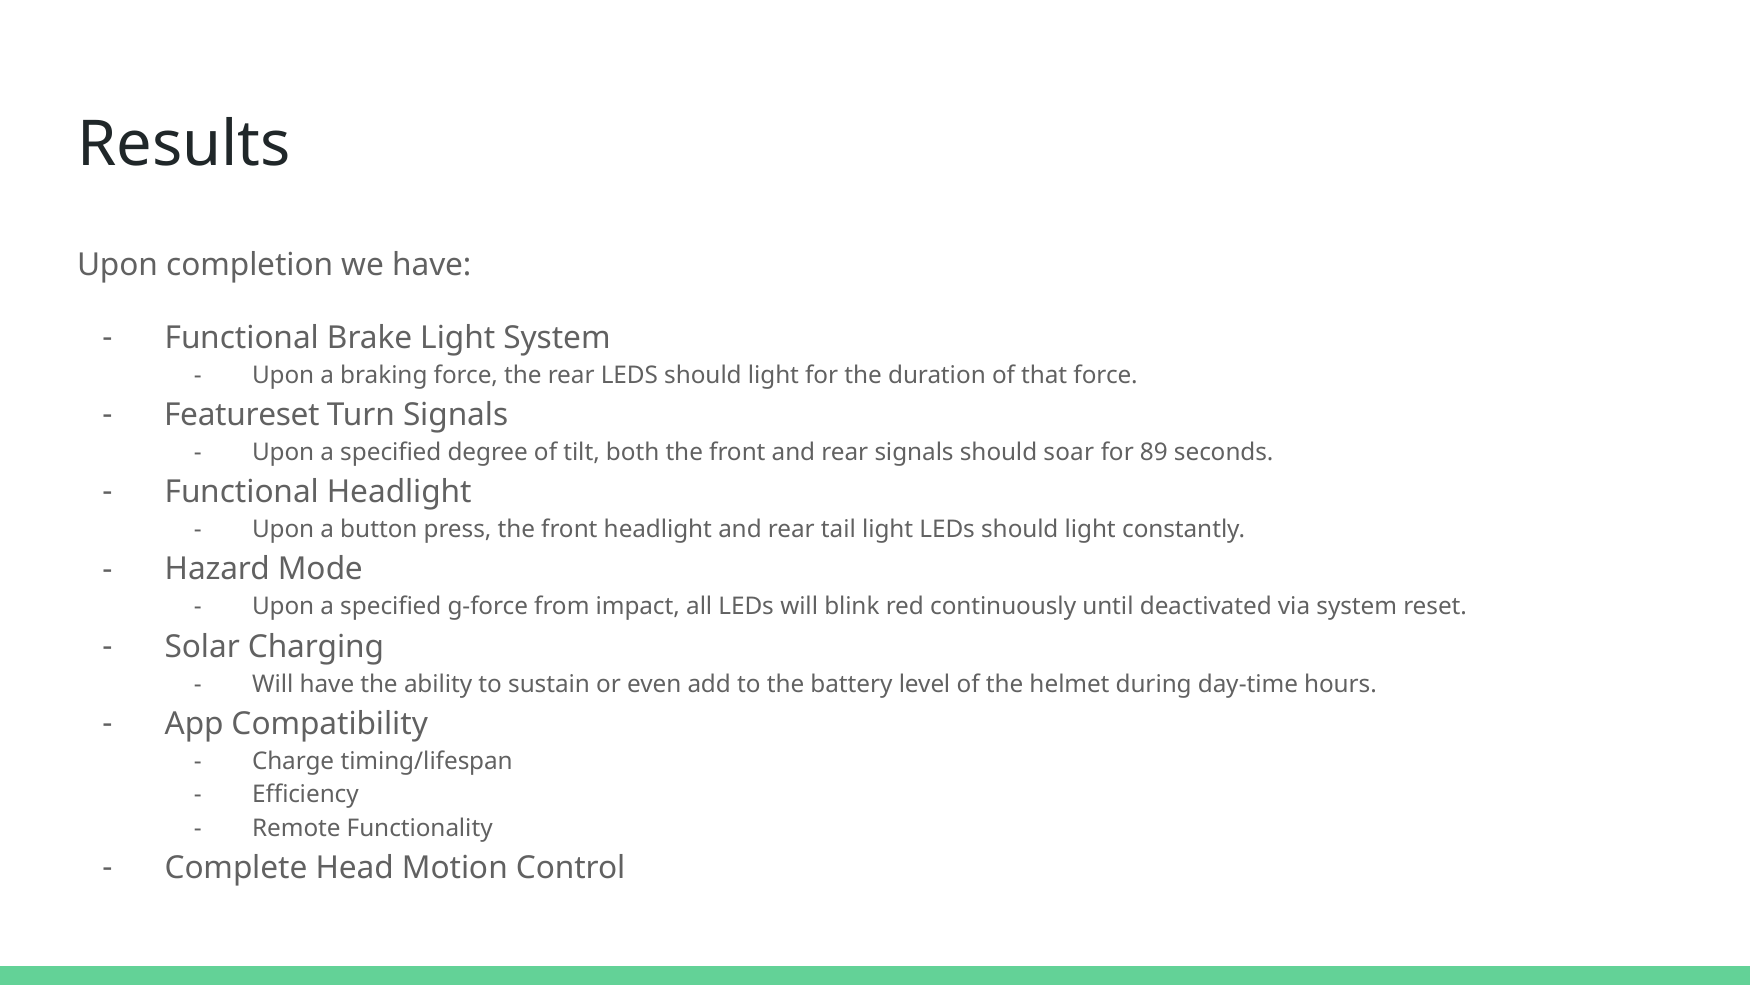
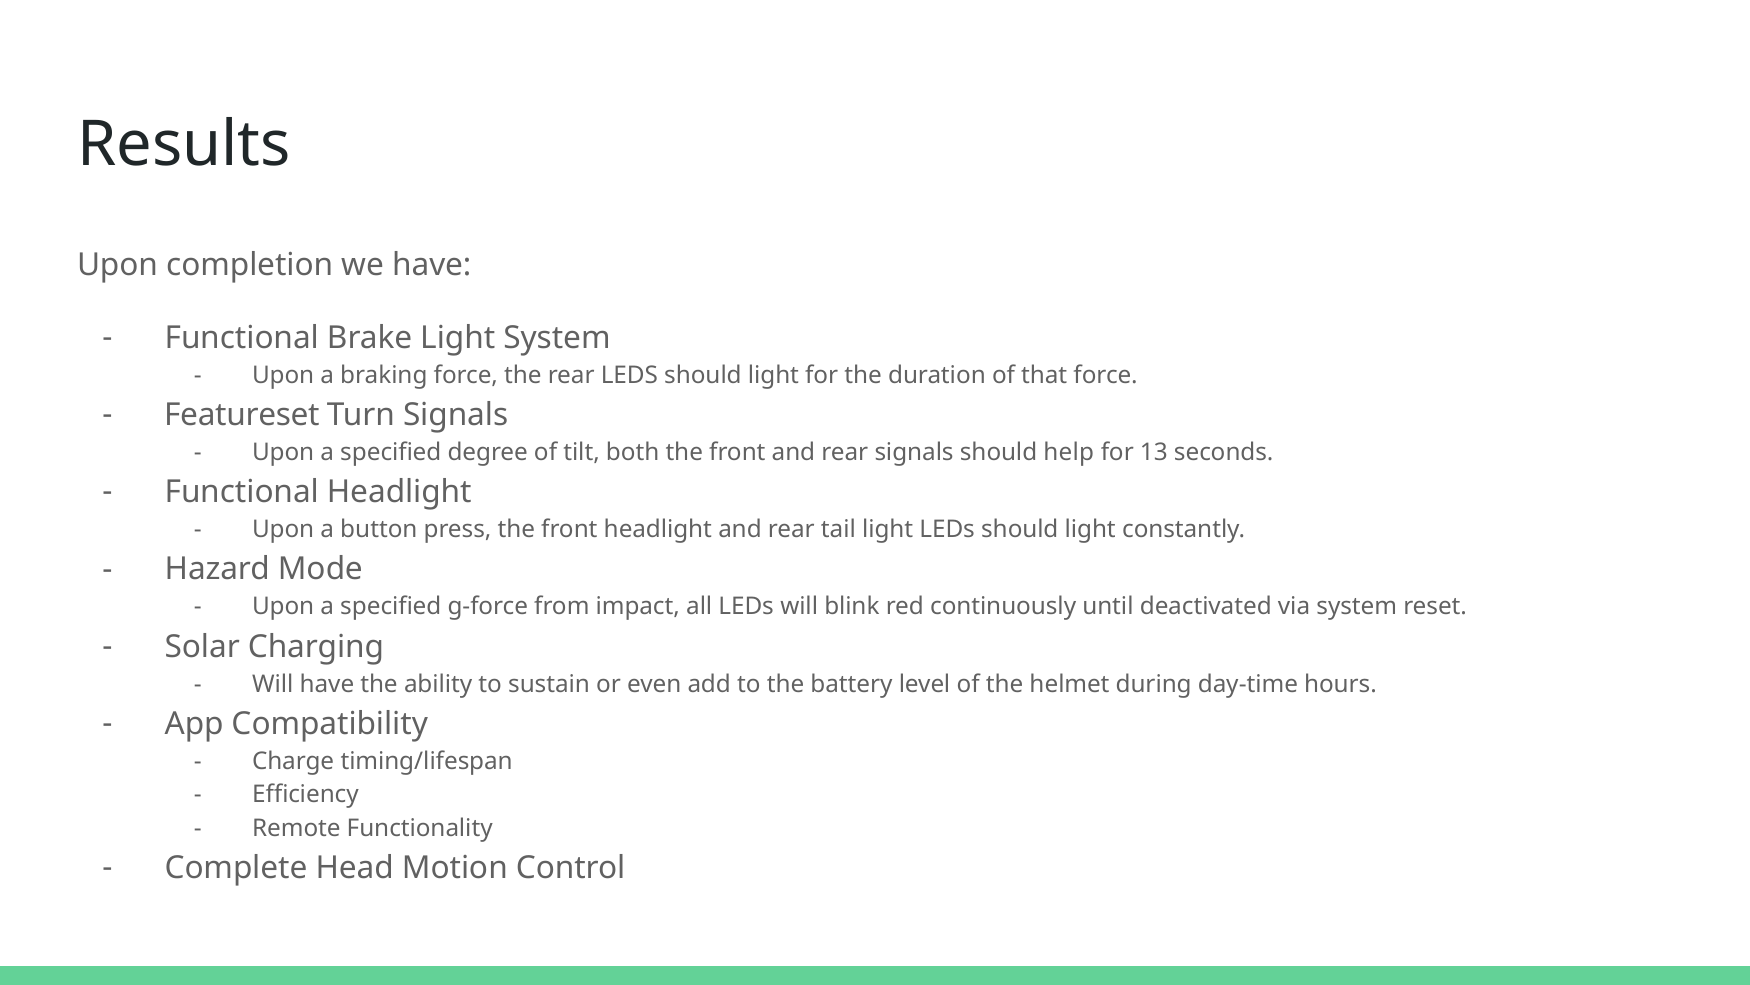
soar: soar -> help (1069, 452)
89: 89 -> 13 (1154, 452)
